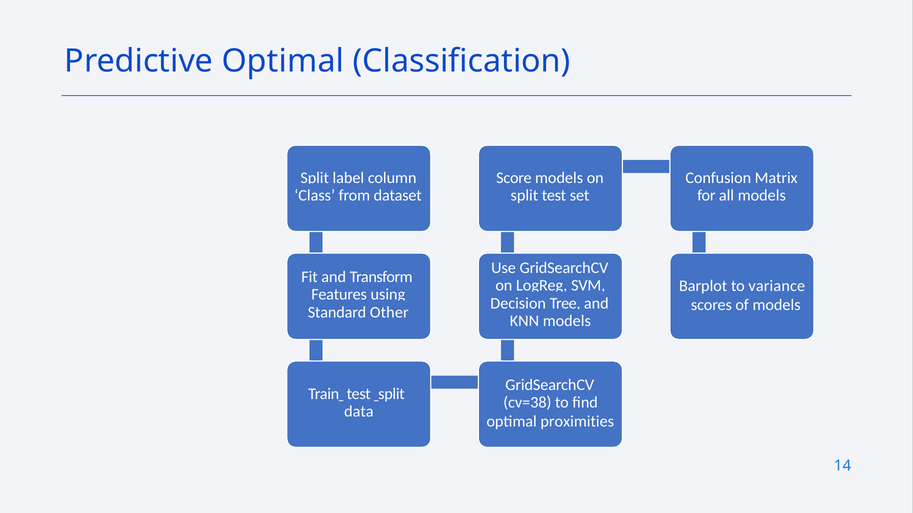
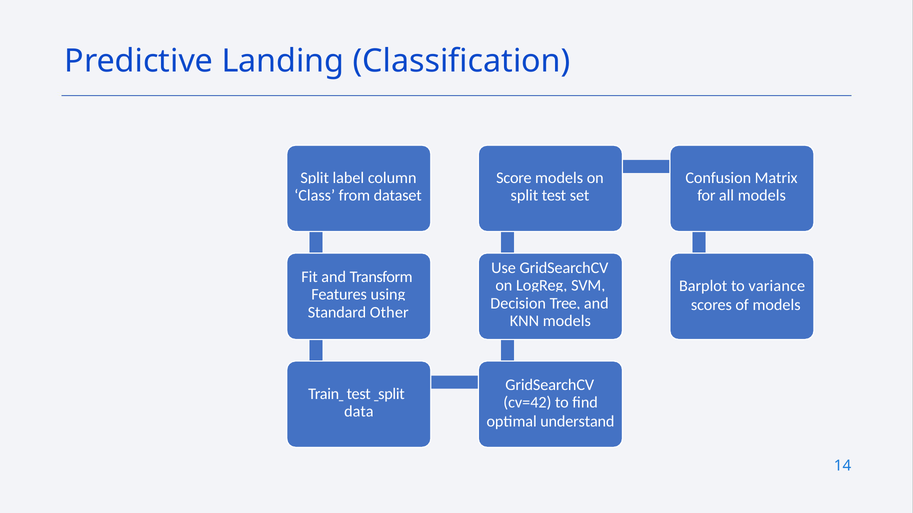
Predictive Optimal: Optimal -> Landing (283, 61)
cv=38: cv=38 -> cv=42 (527, 403)
proximities: proximities -> understand (577, 422)
